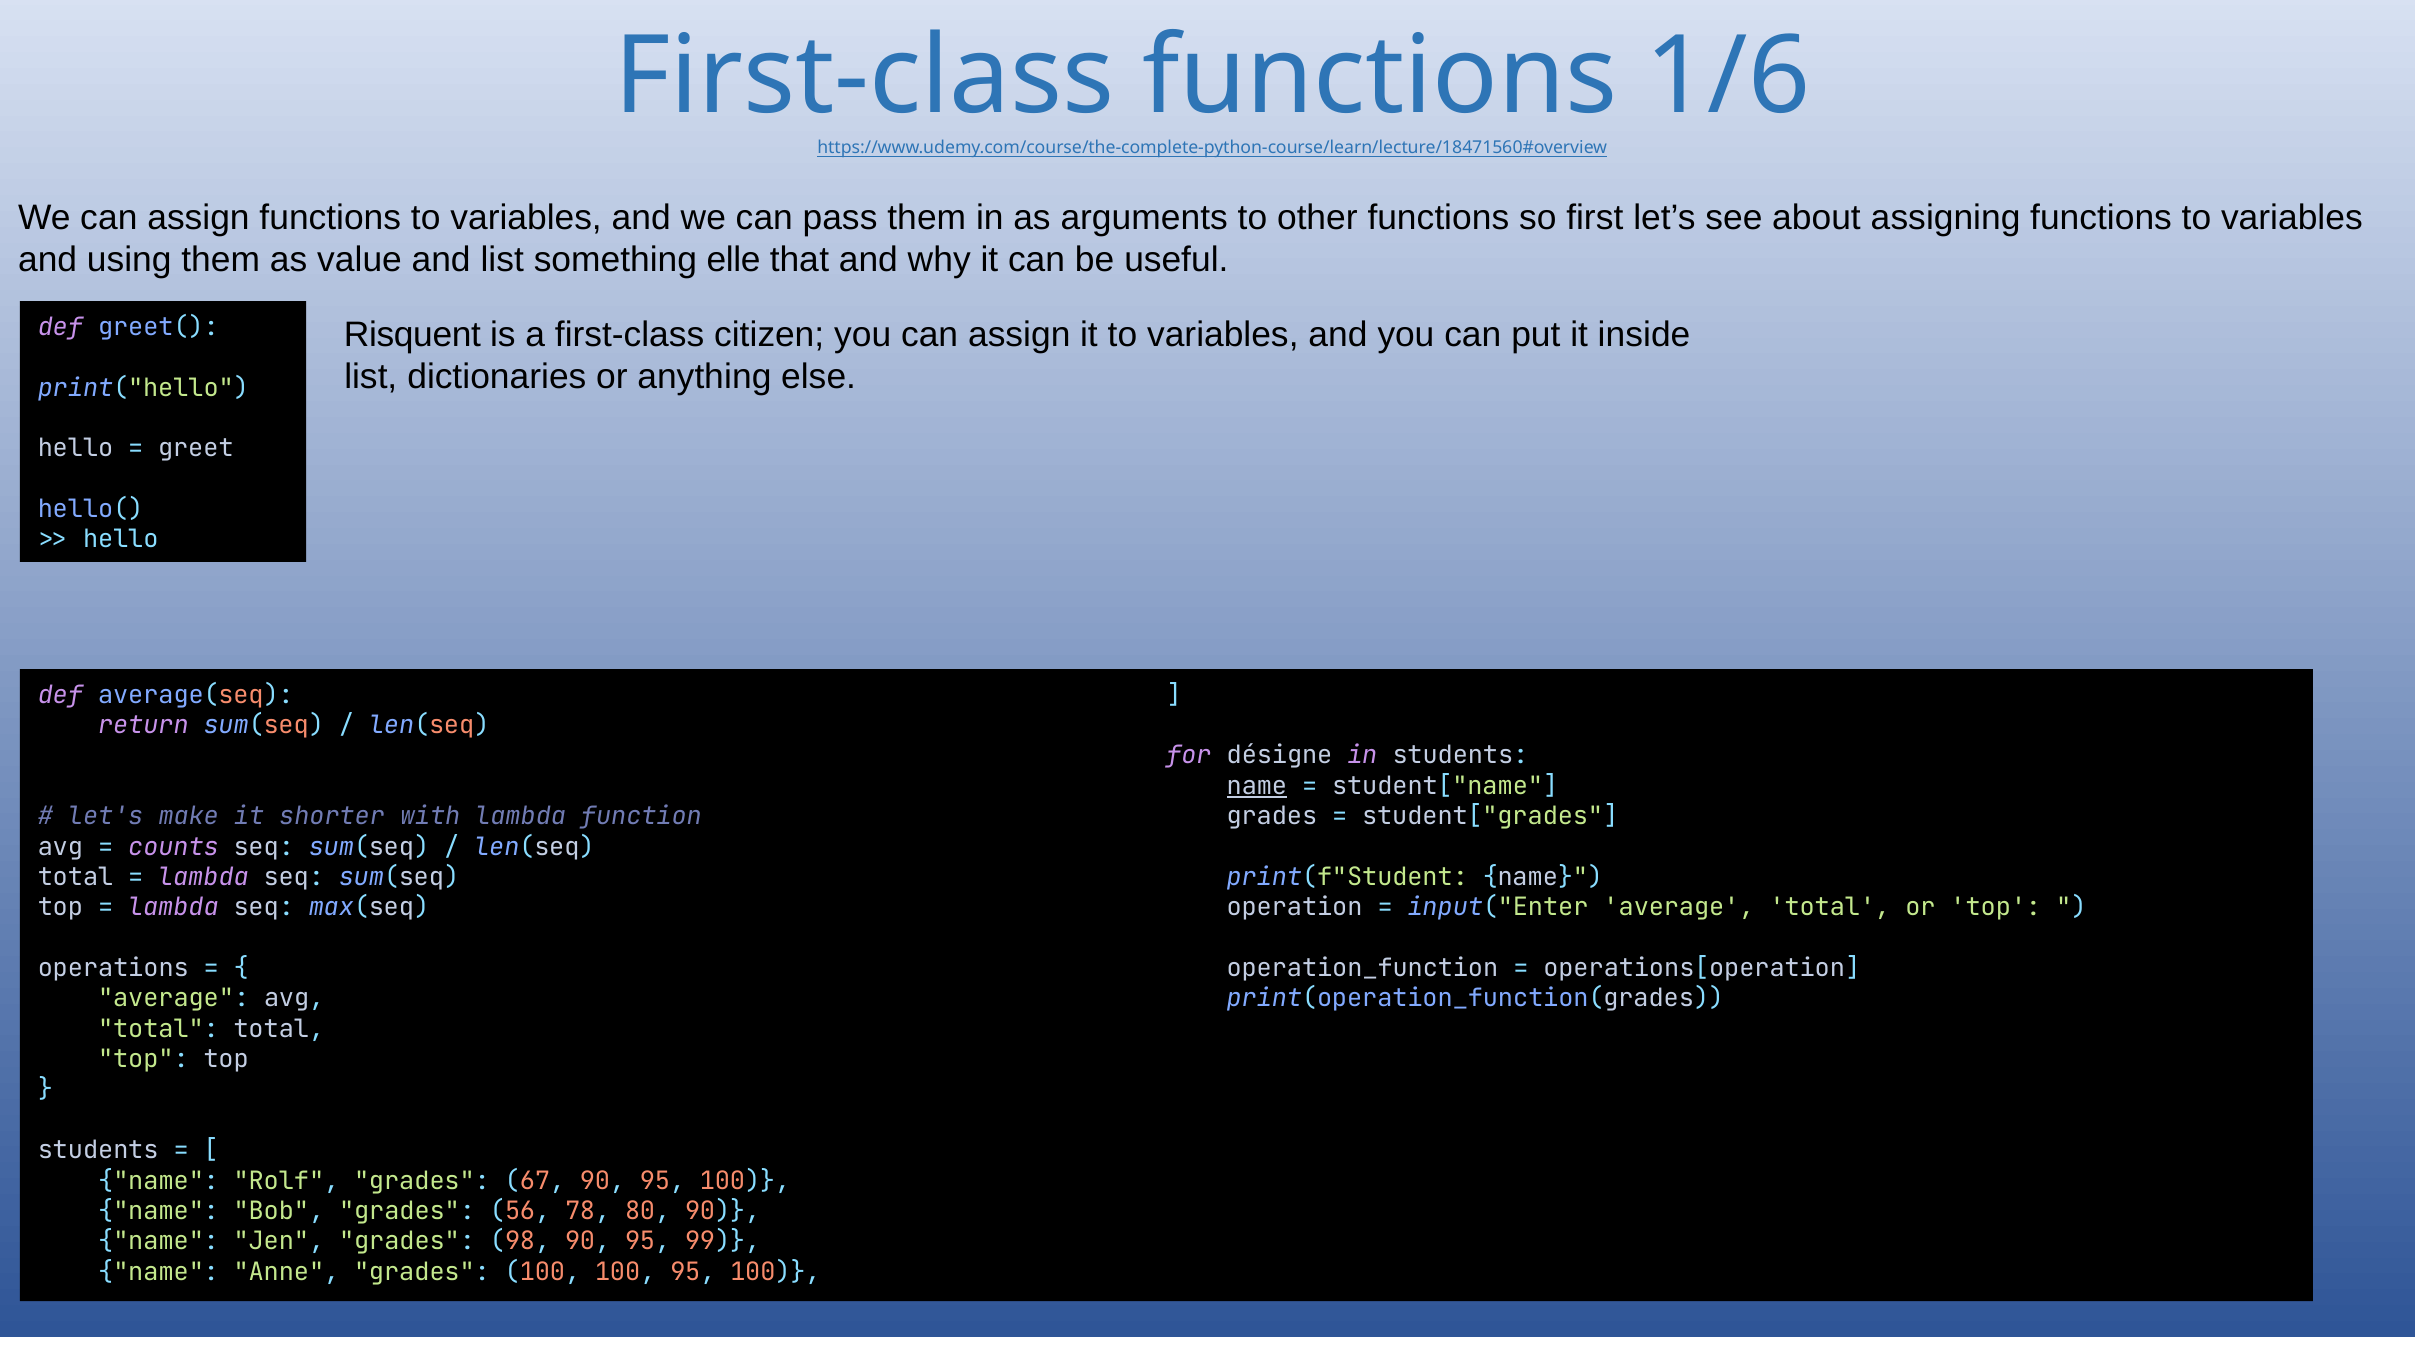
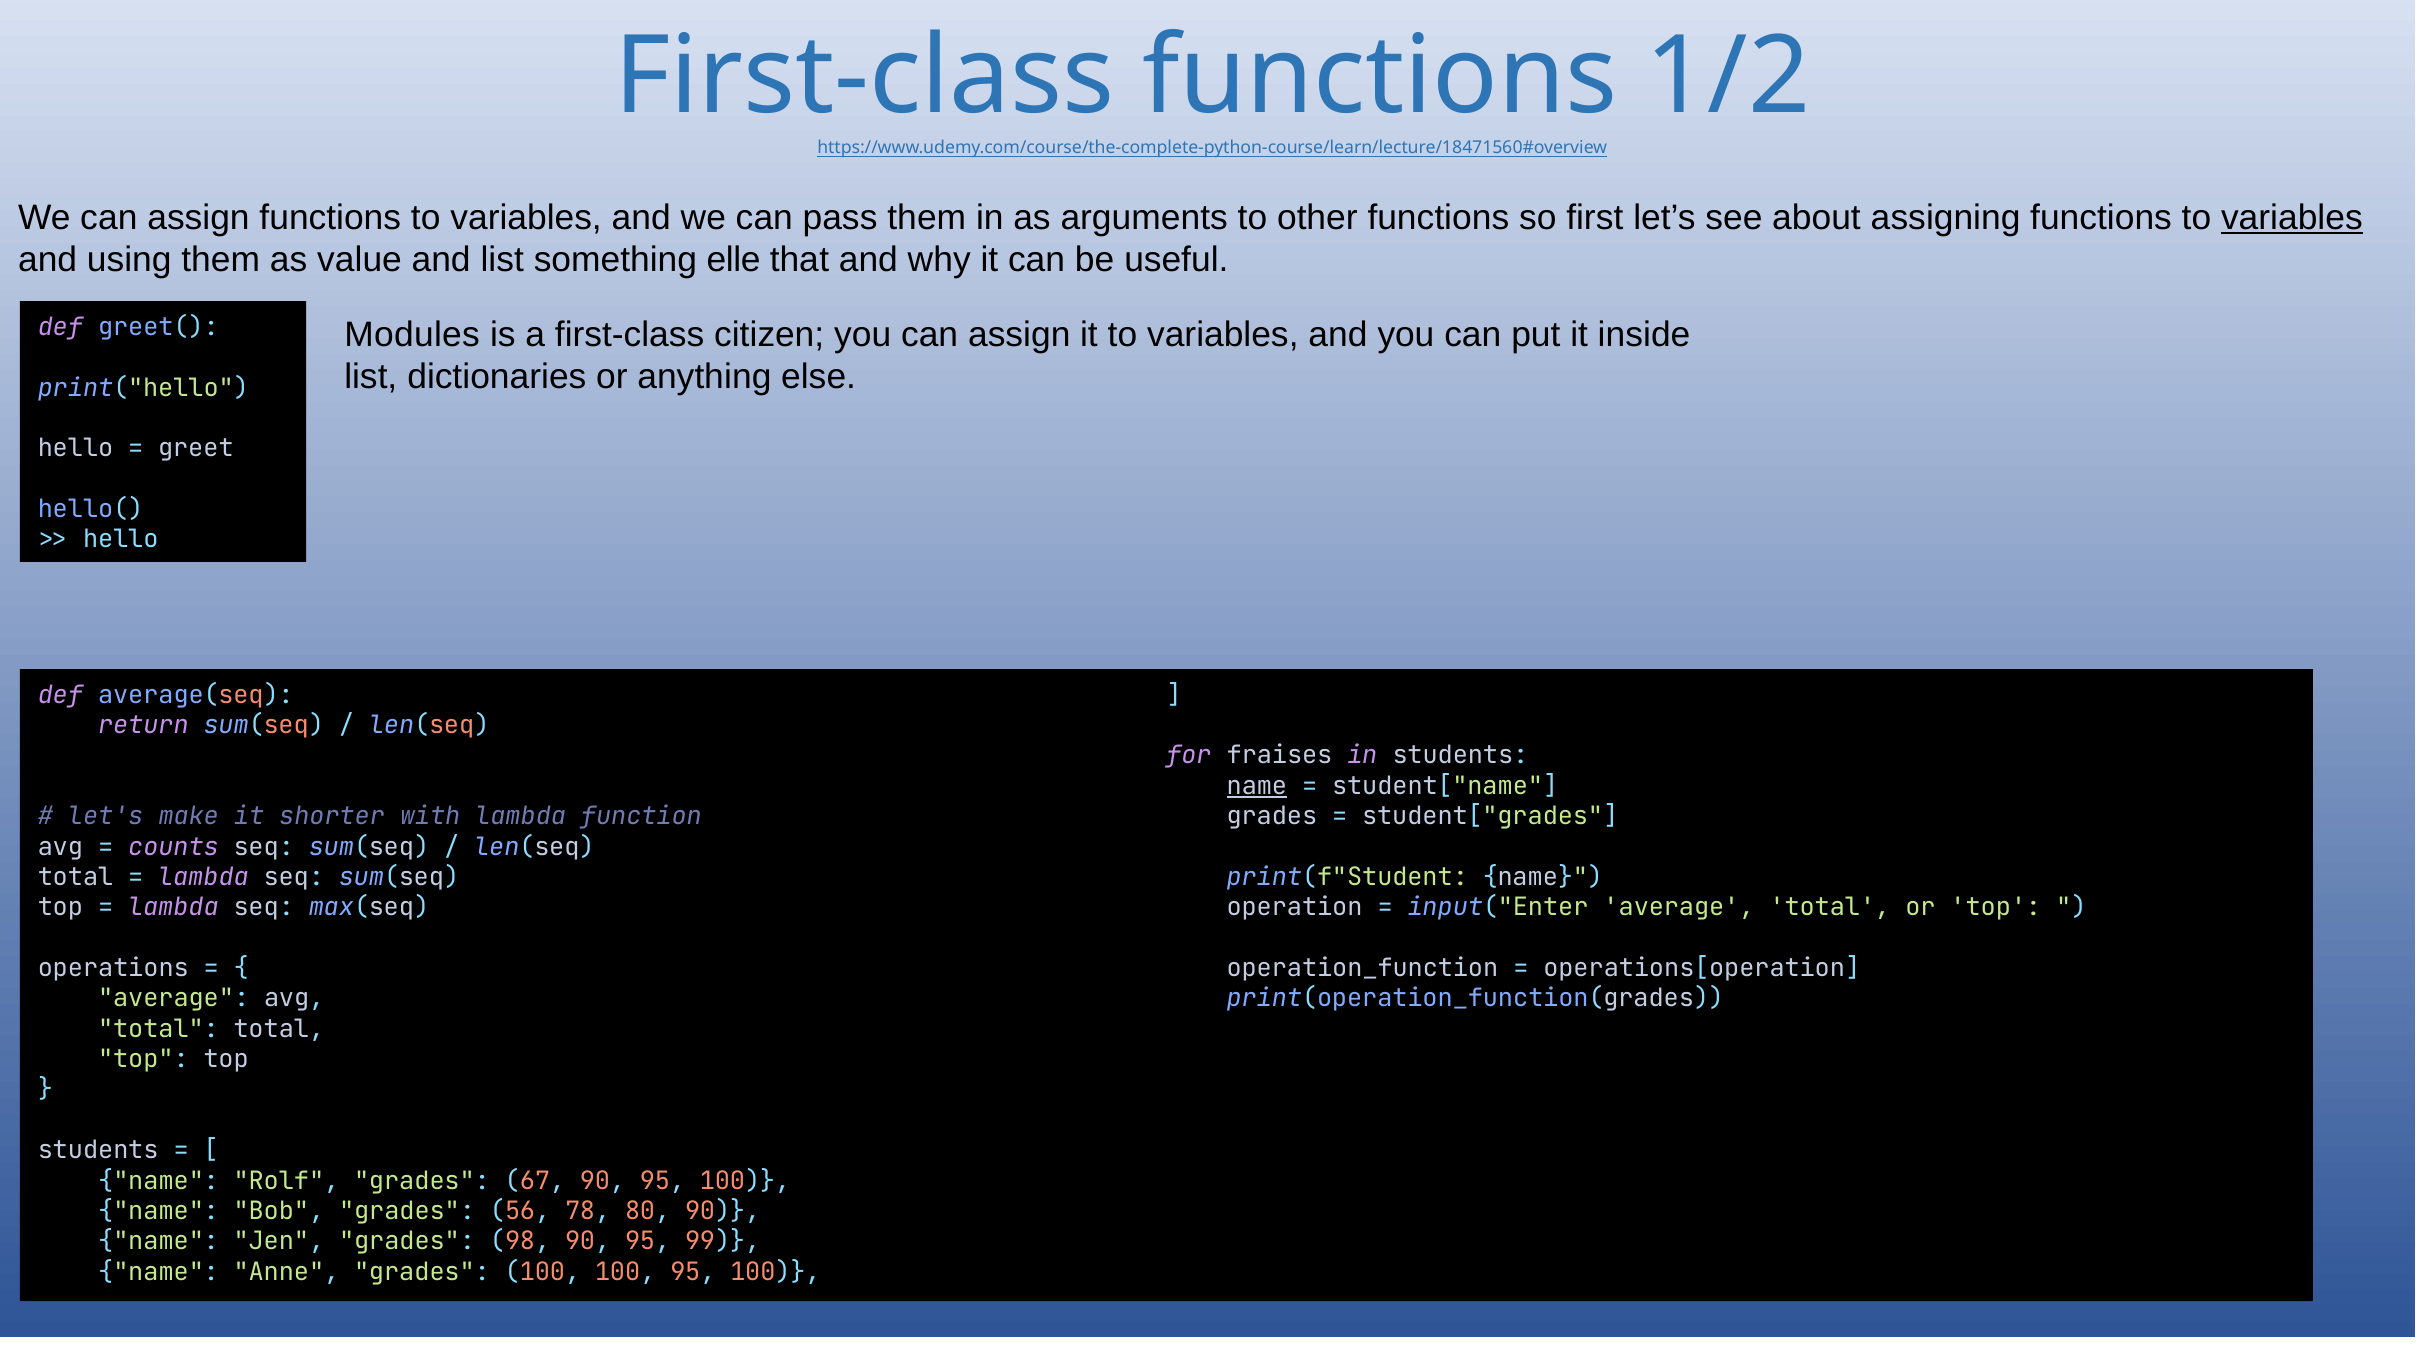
1/6: 1/6 -> 1/2 (1728, 77)
variables underline: none -> present (2292, 217)
Risquent: Risquent -> Modules (412, 334)
désigne: désigne -> fraises (1280, 756)
